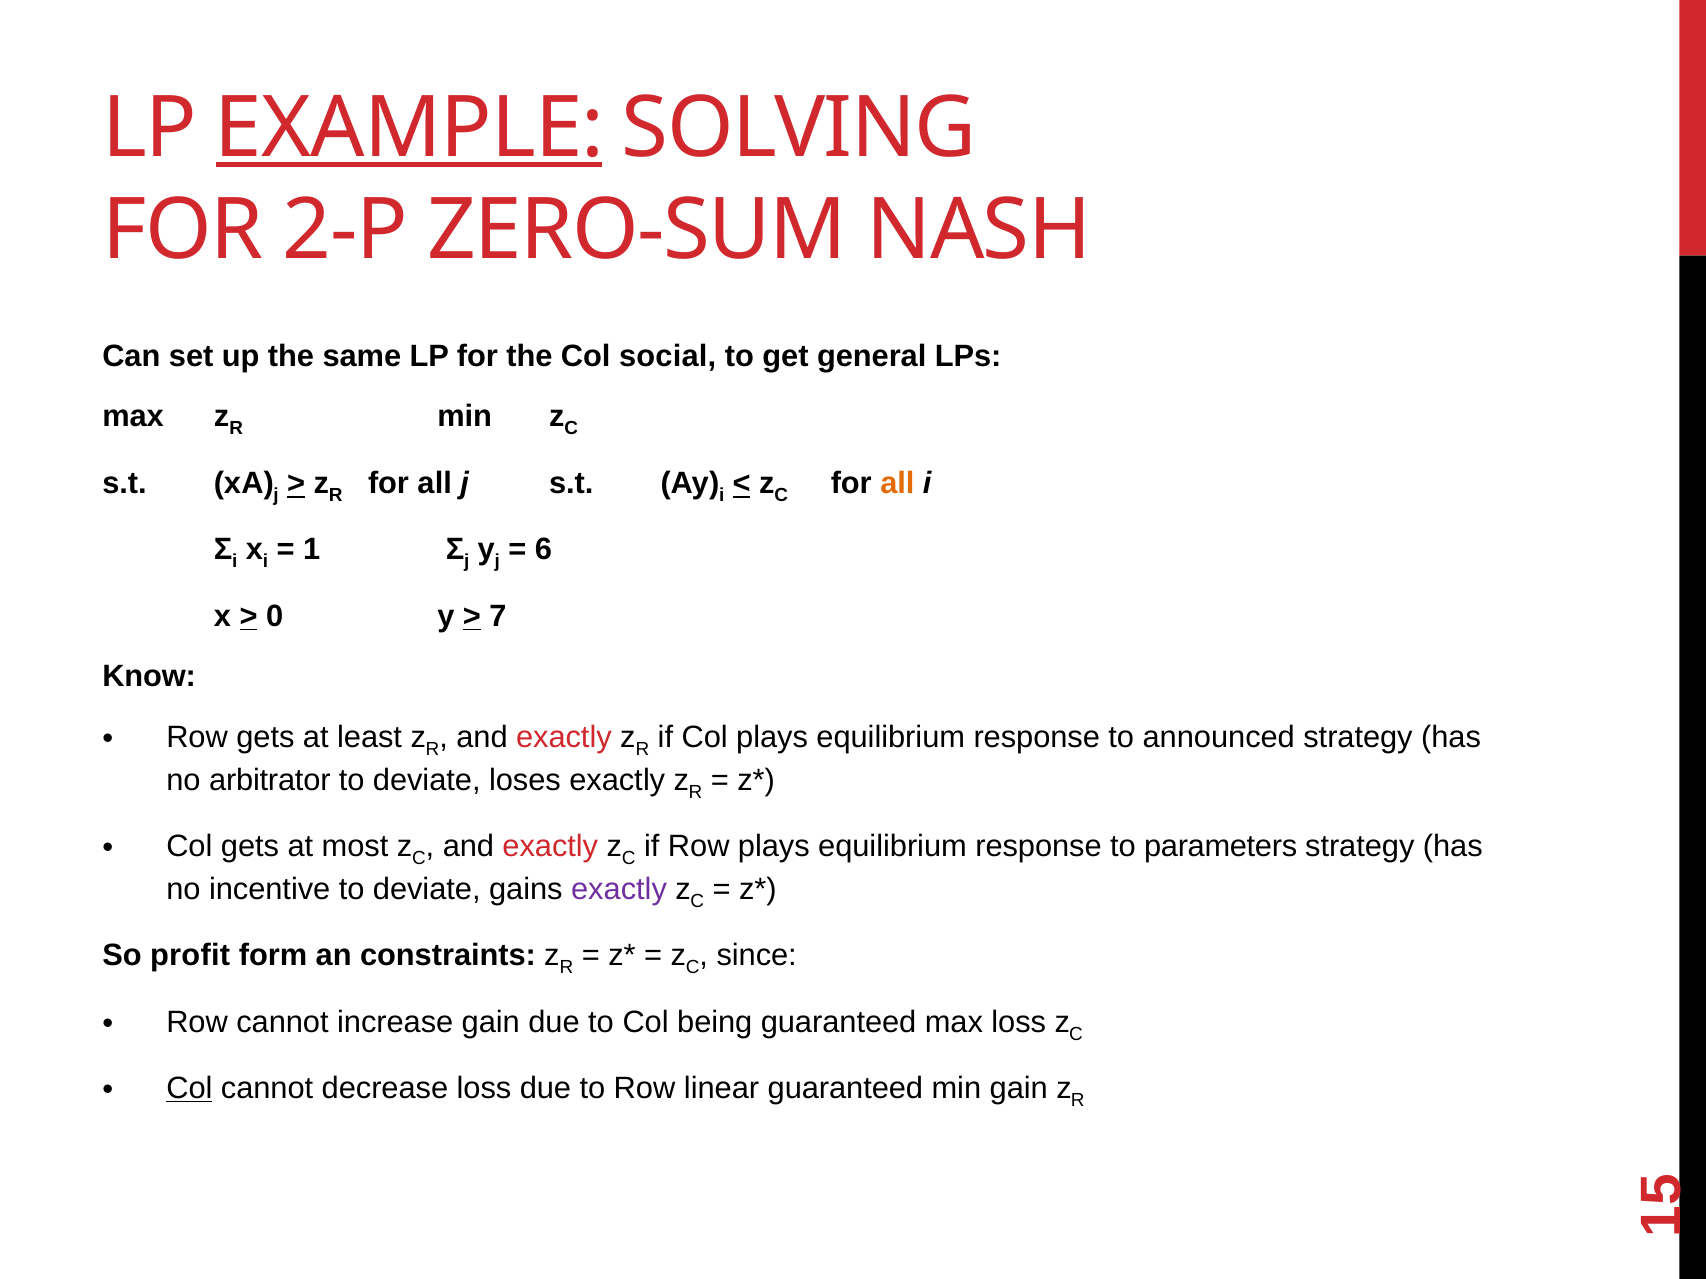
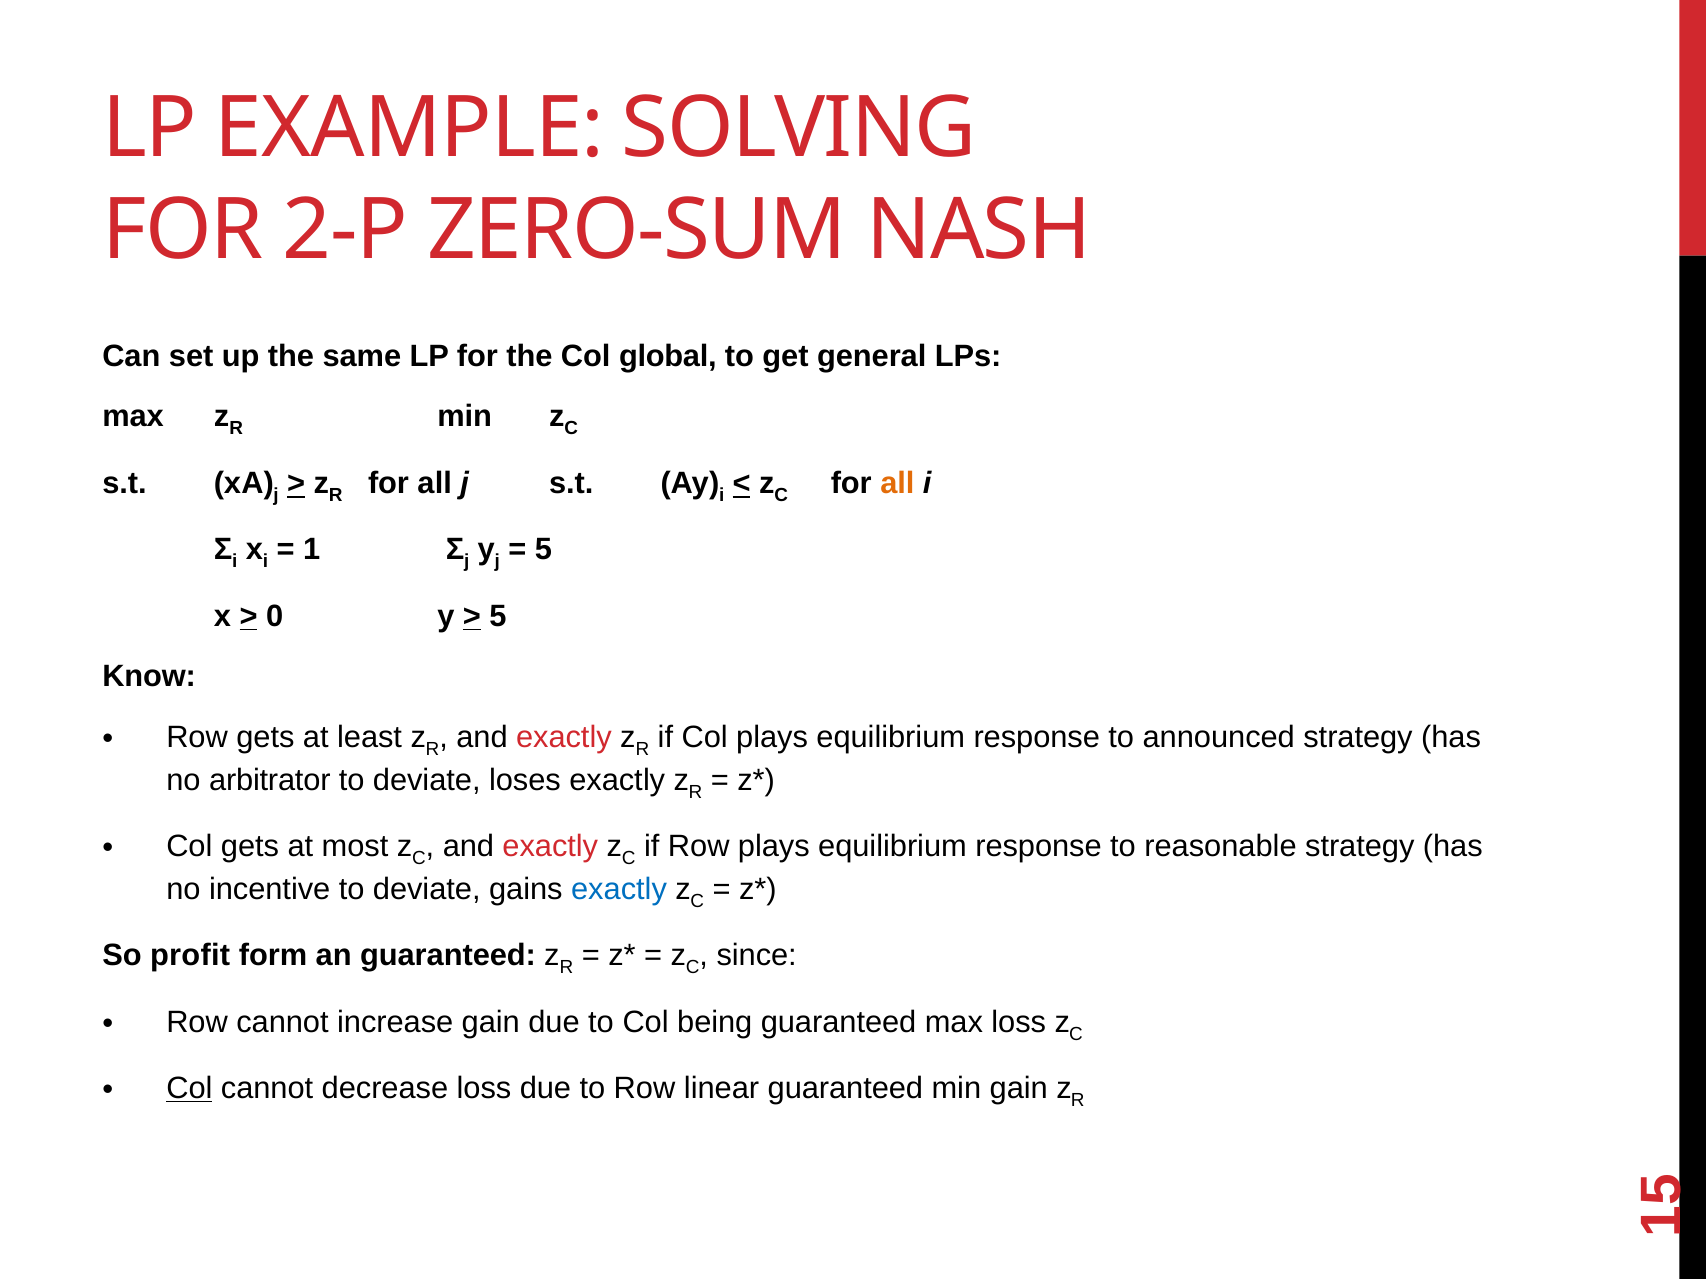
EXAMPLE underline: present -> none (410, 128)
social: social -> global (668, 356)
6: 6 -> 5 (543, 550)
7: 7 -> 5 (498, 616)
parameters: parameters -> reasonable (1220, 847)
exactly colour: purple -> blue (619, 889)
an constraints: constraints -> guaranteed (448, 956)
